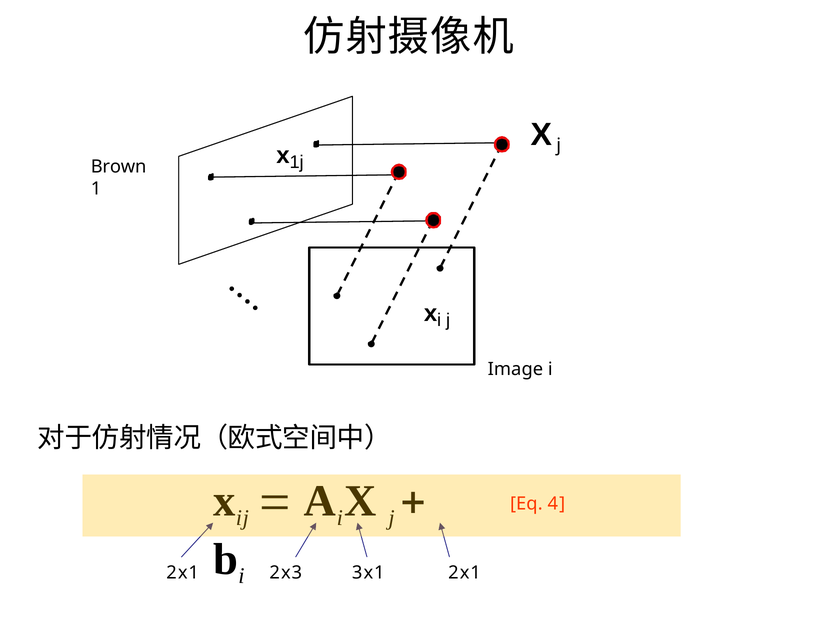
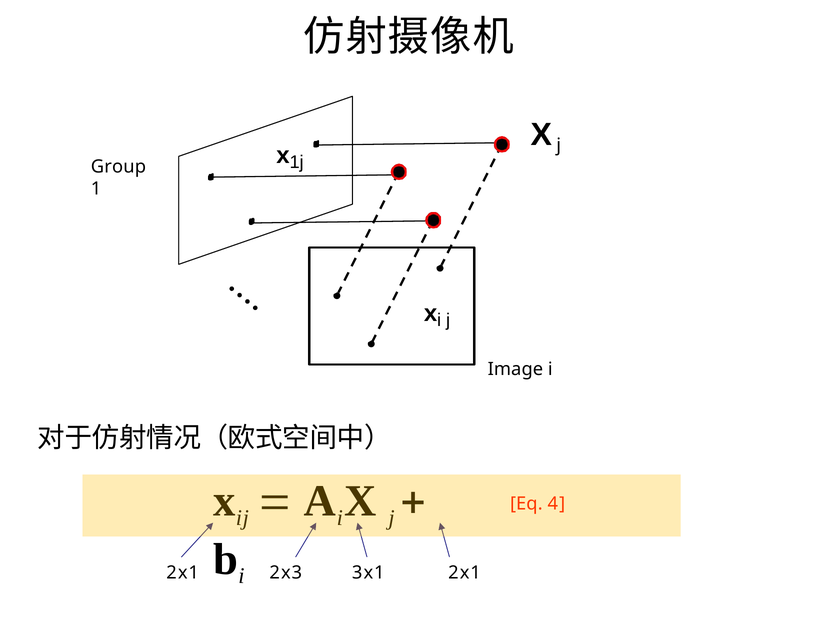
Brown: Brown -> Group (118, 167)
